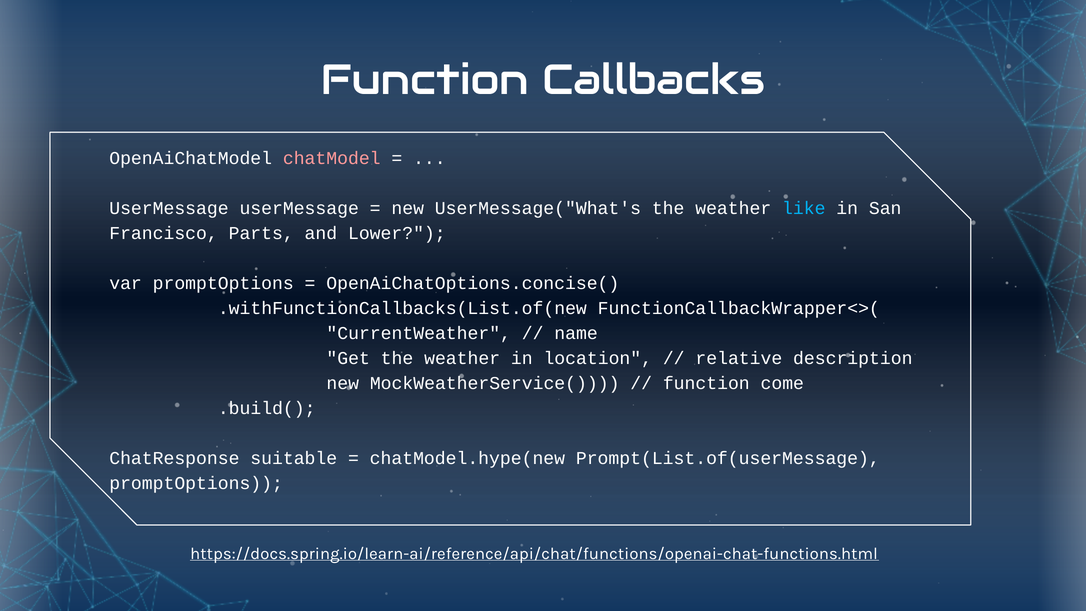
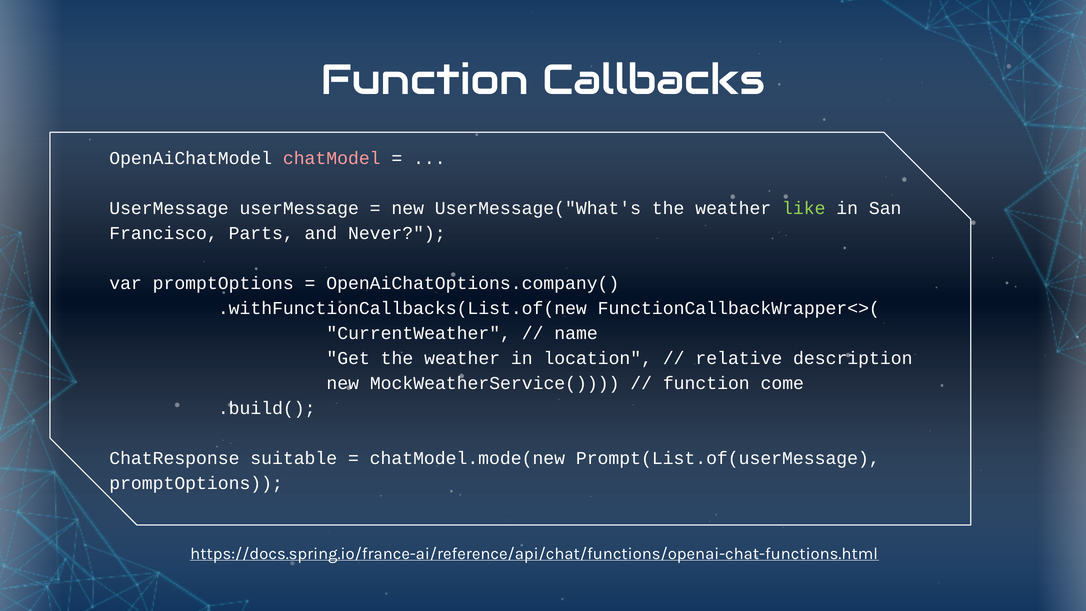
like colour: light blue -> light green (804, 208)
Lower: Lower -> Never (397, 233)
OpenAiChatOptions.concise(: OpenAiChatOptions.concise( -> OpenAiChatOptions.company( (473, 283)
chatModel.hype(new: chatModel.hype(new -> chatModel.mode(new (467, 458)
https://docs.spring.io/learn-ai/reference/api/chat/functions/openai-chat-functions.html: https://docs.spring.io/learn-ai/reference/api/chat/functions/openai-chat-functions.html -> https://docs.spring.io/france-ai/reference/api/chat/functions/openai-chat-functions.html (534, 554)
